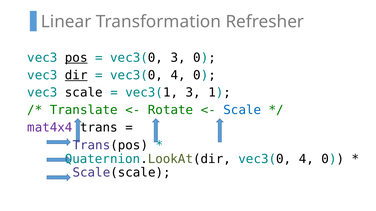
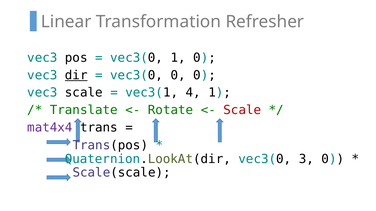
pos underline: present -> none (76, 58)
vec3(0 3: 3 -> 1 (178, 58)
4: 4 -> 0 (178, 75)
vec3(1 3: 3 -> 4 (193, 93)
Scale colour: blue -> red (242, 110)
Quaternion.LookAt(dir vec3(0 4: 4 -> 3 (306, 159)
